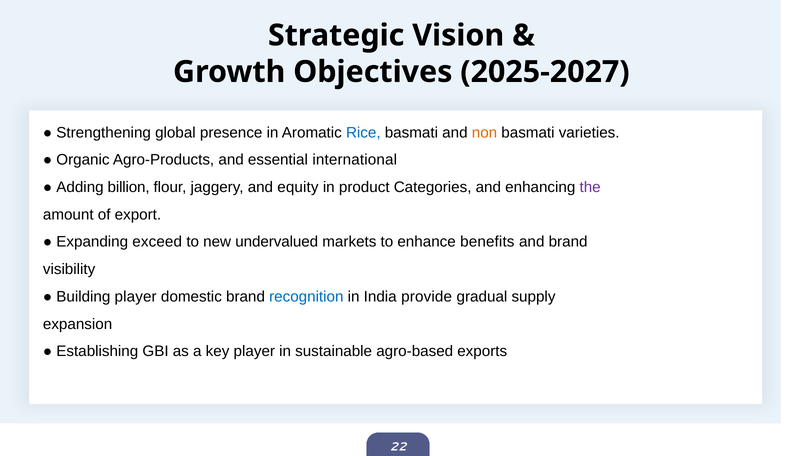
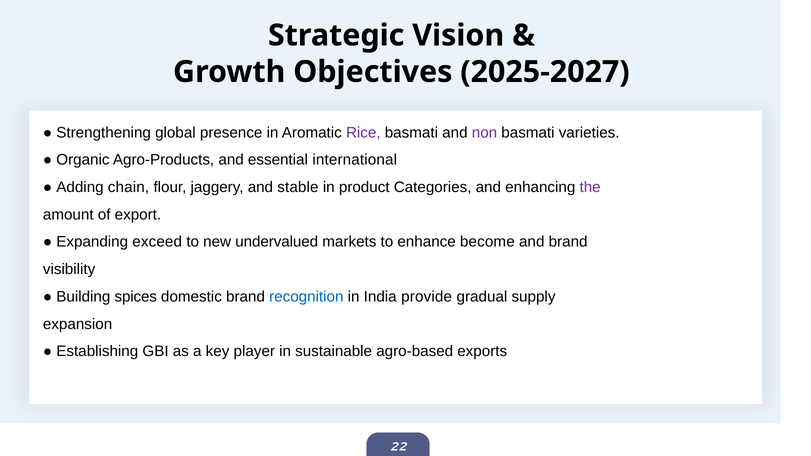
Rice colour: blue -> purple (363, 133)
non colour: orange -> purple (484, 133)
billion: billion -> chain (128, 187)
equity: equity -> stable (298, 187)
benefits: benefits -> become (487, 242)
Building player: player -> spices (136, 297)
